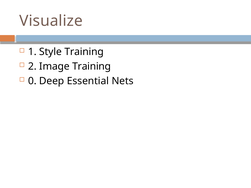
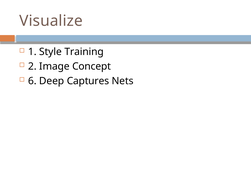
Image Training: Training -> Concept (92, 67)
0: 0 -> 6 (32, 81)
Essential: Essential -> Captures (88, 81)
